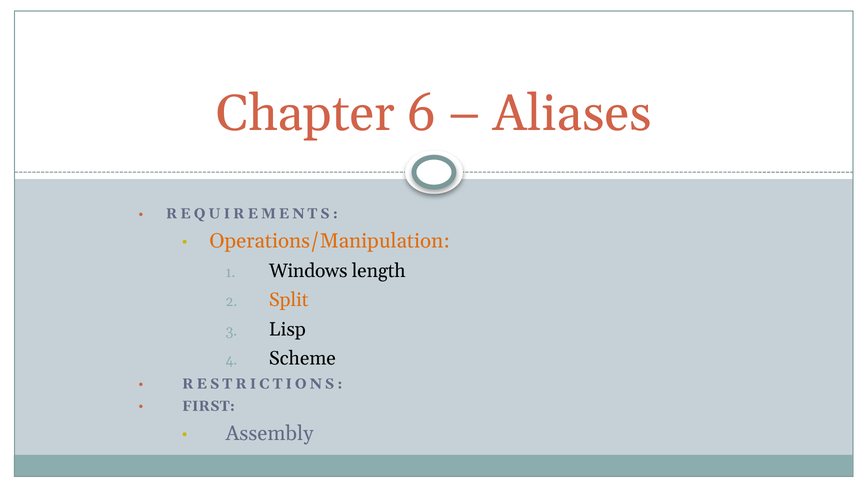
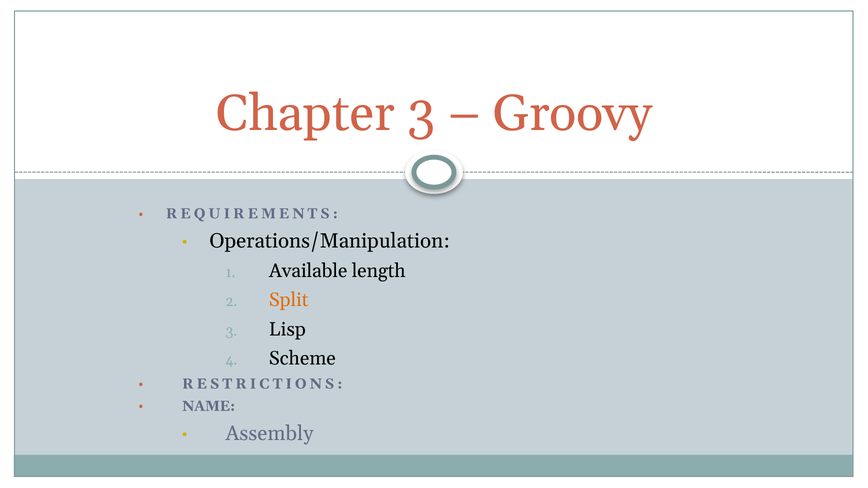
Chapter 6: 6 -> 3 (421, 114)
Aliases: Aliases -> Groovy (573, 114)
Operations/Manipulation colour: orange -> black (329, 241)
Windows: Windows -> Available (308, 271)
FIRST: FIRST -> NAME (209, 406)
